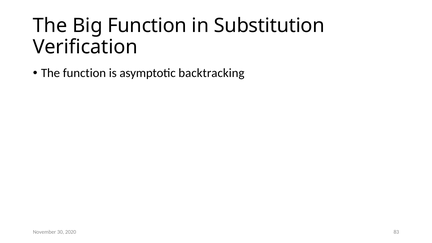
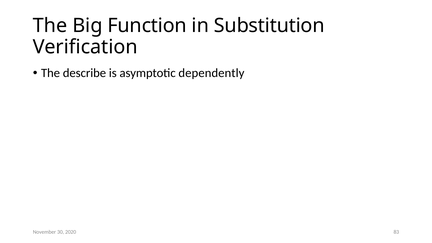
The function: function -> describe (84, 73)
backtracking: backtracking -> dependently (211, 73)
